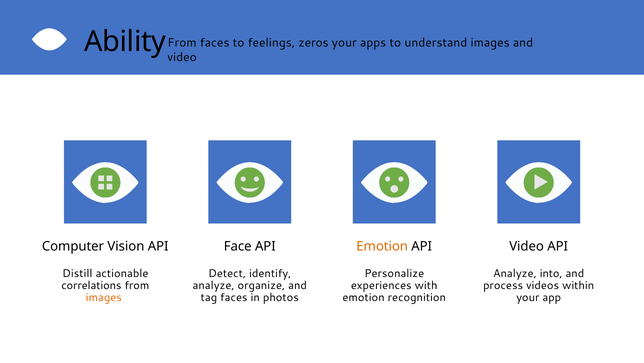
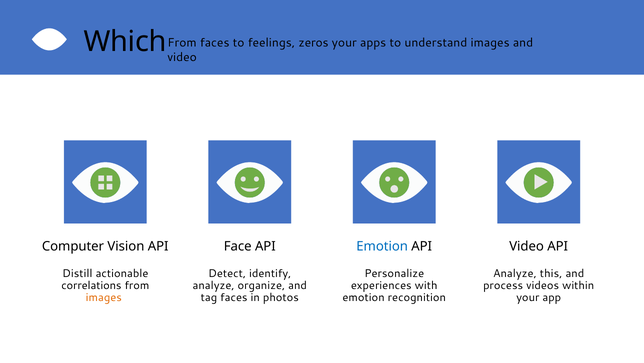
Ability: Ability -> Which (125, 41)
Emotion colour: orange -> blue (382, 246)
into: into -> this (551, 273)
